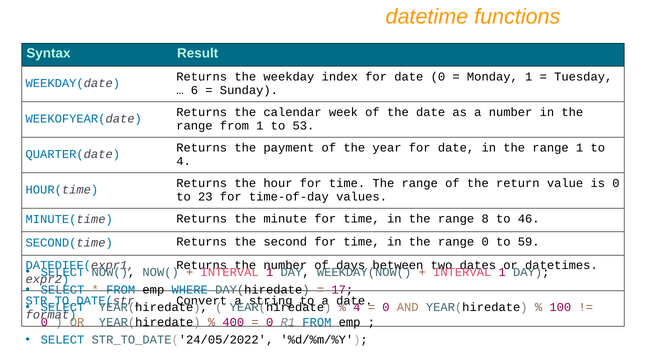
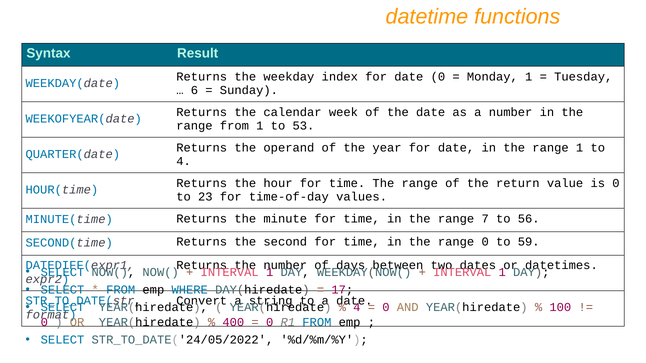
payment: payment -> operand (289, 148)
8: 8 -> 7 (485, 219)
46: 46 -> 56 (529, 219)
